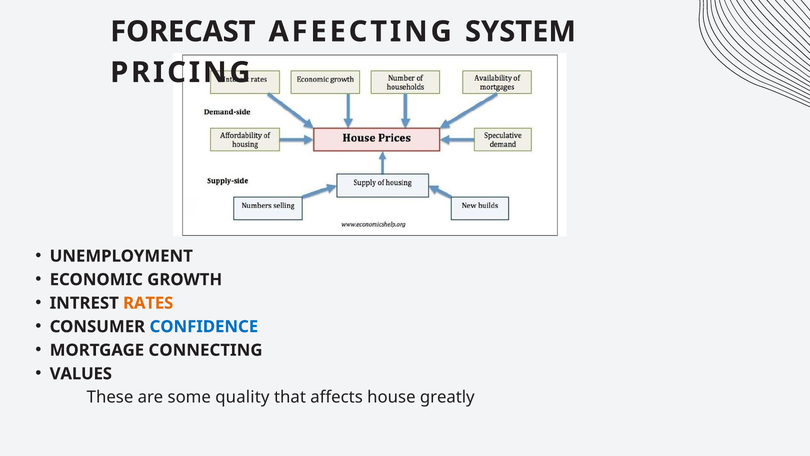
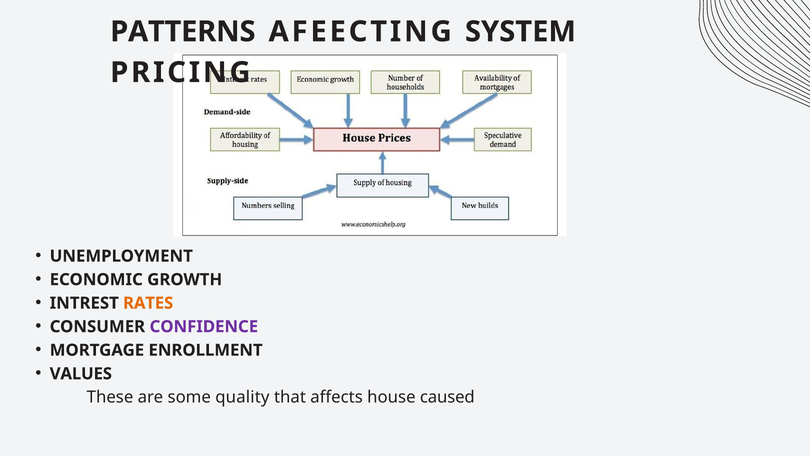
FORECAST: FORECAST -> PATTERNS (183, 32)
CONFIDENCE colour: blue -> purple (204, 326)
CONNECTING: CONNECTING -> ENROLLMENT (206, 350)
greatly: greatly -> caused (447, 397)
